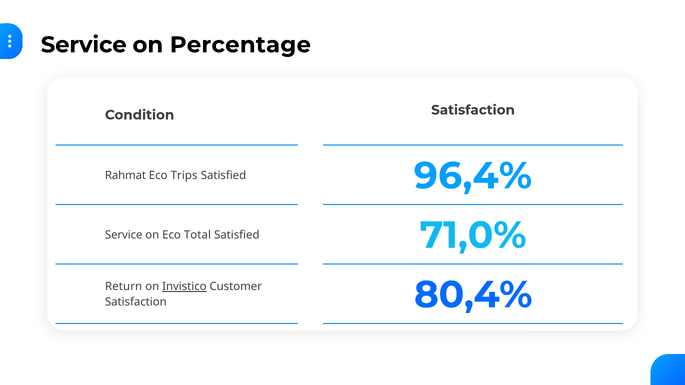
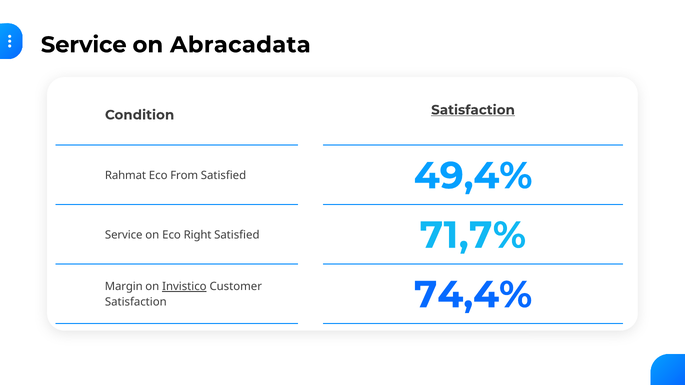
Percentage: Percentage -> Abracadata (240, 45)
Satisfaction underline: none -> present (473, 110)
Trips: Trips -> From (184, 176)
96,4%: 96,4% -> 49,4% (473, 176)
Total: Total -> Right (198, 235)
71,0%: 71,0% -> 71,7% (473, 236)
Return: Return -> Margin (124, 287)
80,4%: 80,4% -> 74,4% (473, 295)
